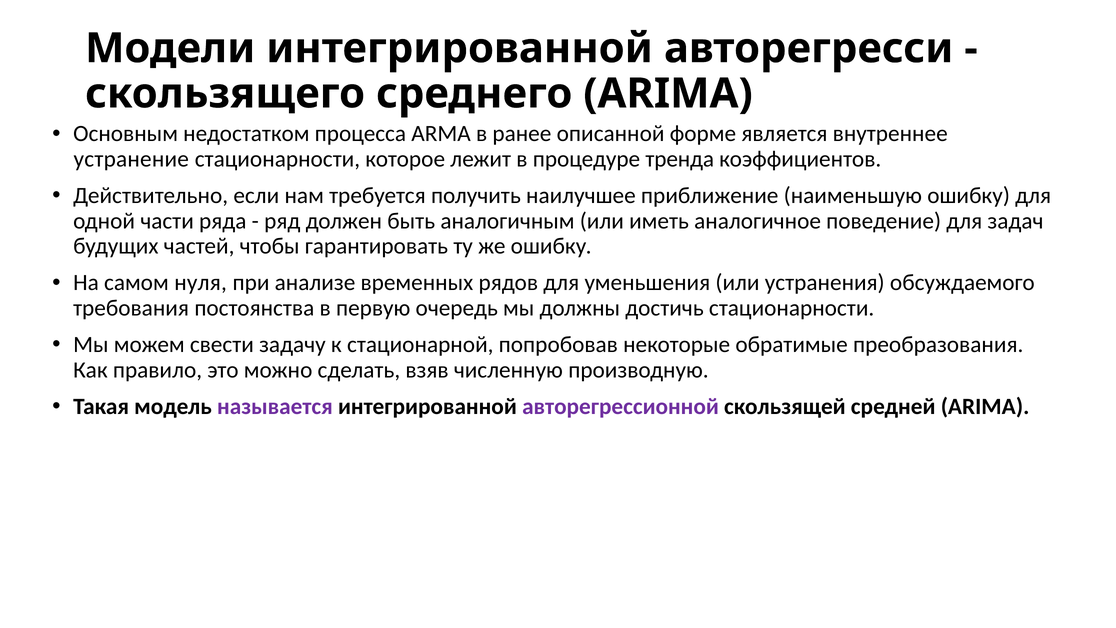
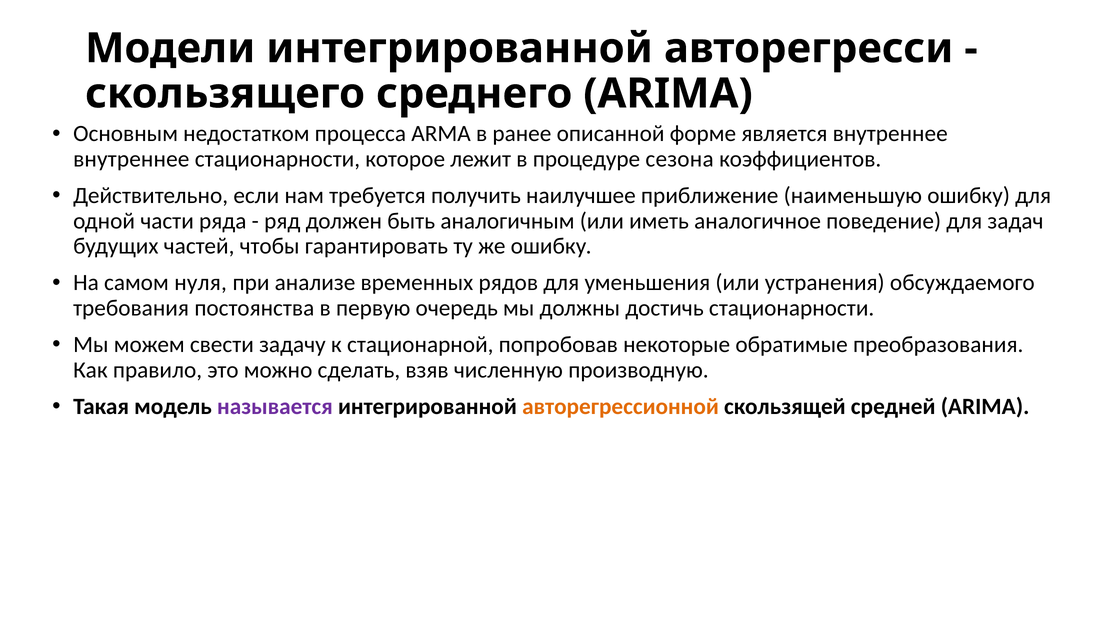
устранение: устранение -> внутреннее (131, 159)
тренда: тренда -> сезона (680, 159)
авторегрессионной colour: purple -> orange (620, 407)
